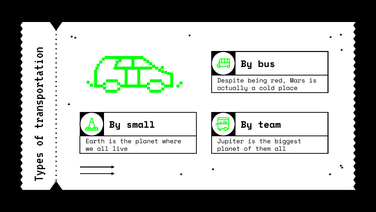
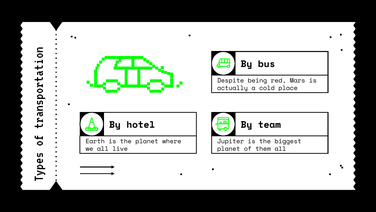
small: small -> hotel (141, 124)
